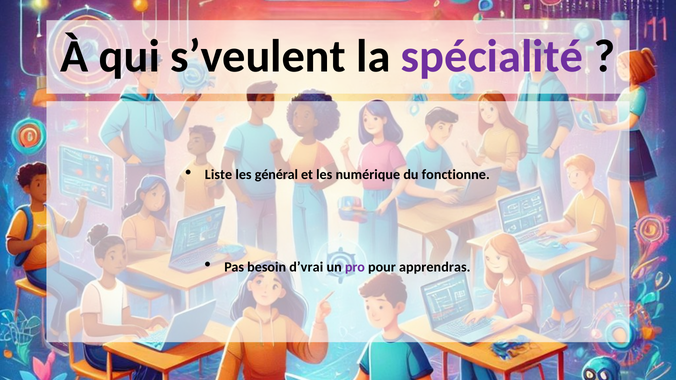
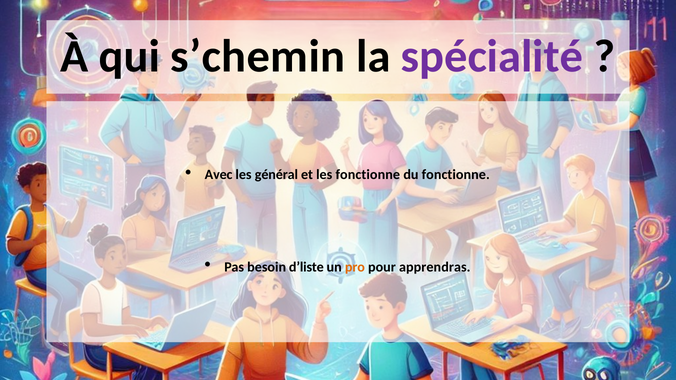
s’veulent: s’veulent -> s’chemin (258, 57)
Liste: Liste -> Avec (219, 175)
les numérique: numérique -> fonctionne (368, 175)
d’vrai: d’vrai -> d’liste (306, 267)
pro colour: purple -> orange (355, 267)
